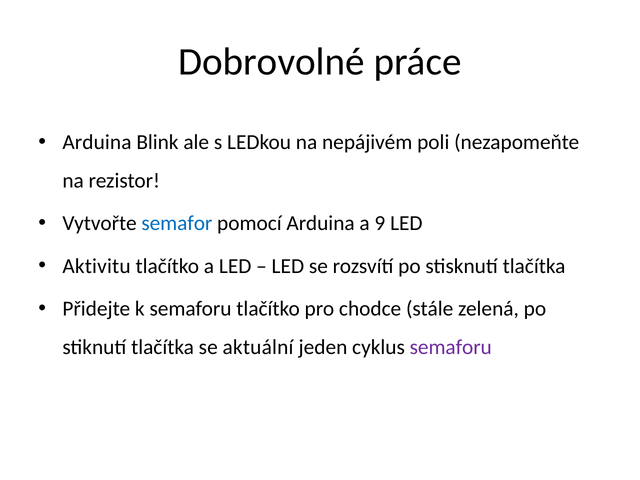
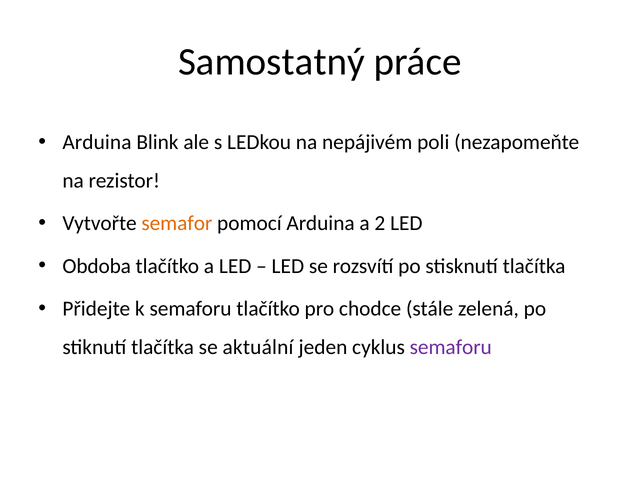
Dobrovolné: Dobrovolné -> Samostatný (271, 62)
semafor colour: blue -> orange (177, 223)
9: 9 -> 2 (380, 223)
Aktivitu: Aktivitu -> Obdoba (97, 266)
